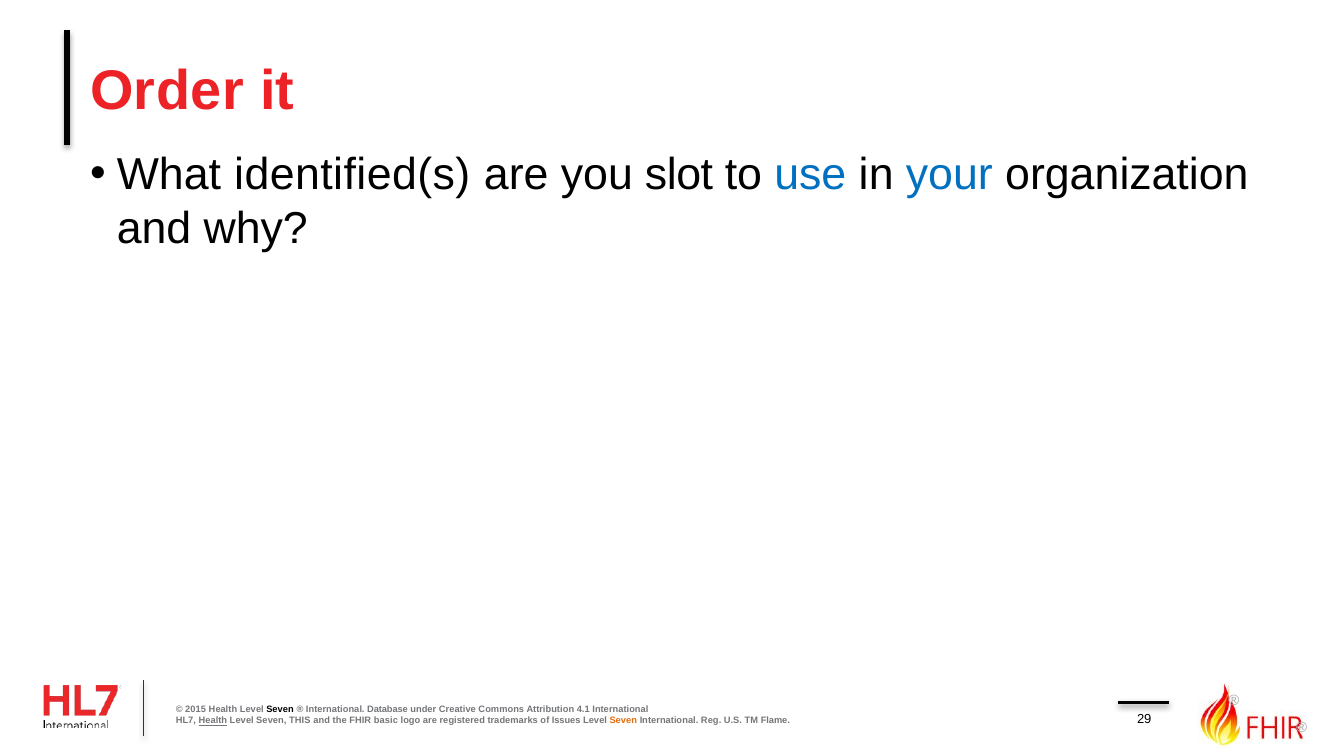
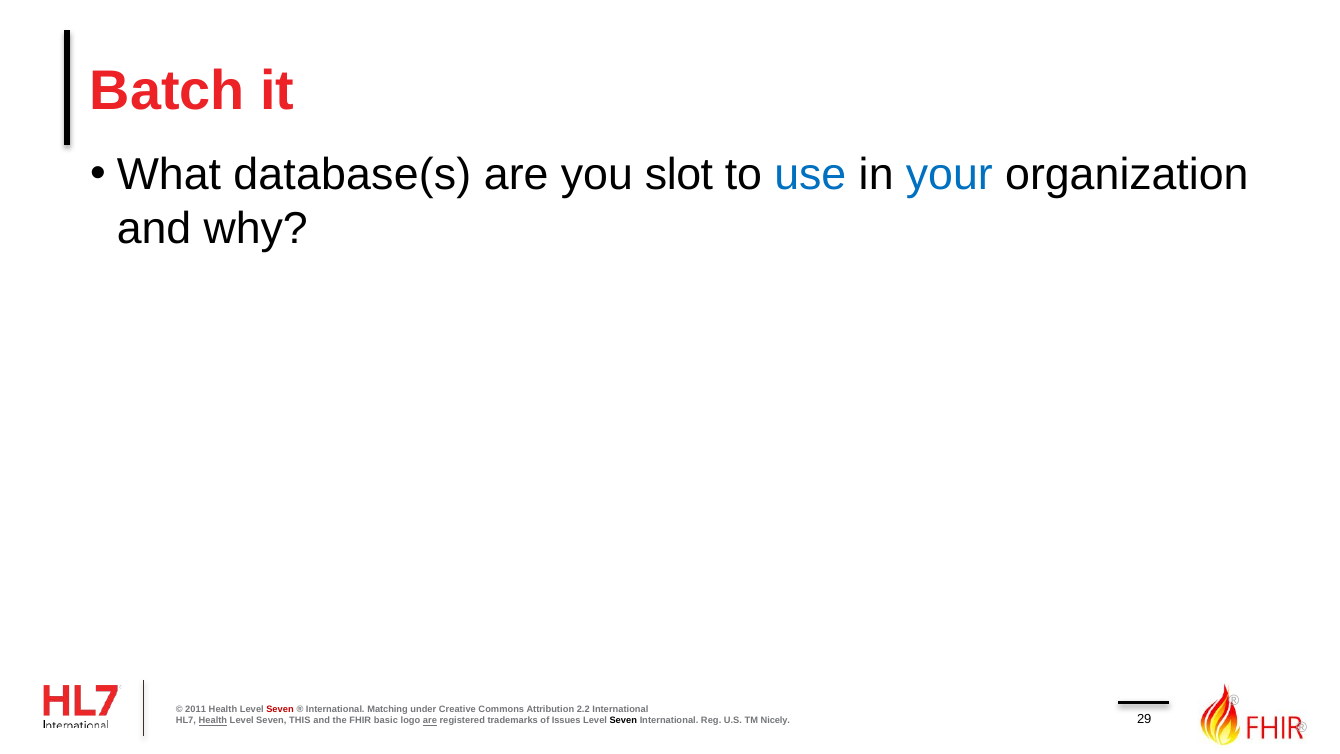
Order: Order -> Batch (167, 91)
identified(s: identified(s -> database(s (352, 175)
2015: 2015 -> 2011 (196, 710)
Seven colour: black -> red (280, 710)
Database: Database -> Matching (388, 710)
4.1: 4.1 -> 2.2 (583, 710)
are underline: none -> present (430, 721)
Seven colour: orange -> black (623, 721)
Flame: Flame -> Nicely (775, 721)
